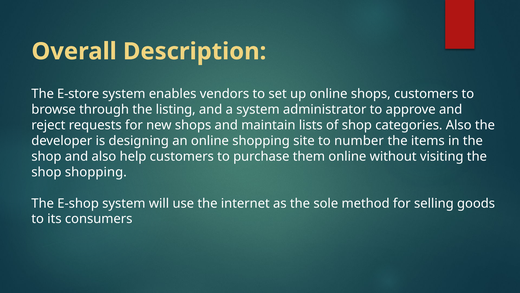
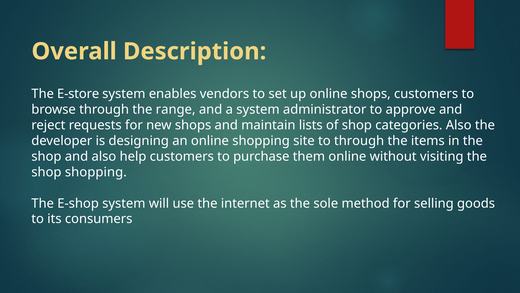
listing: listing -> range (176, 109)
to number: number -> through (359, 141)
